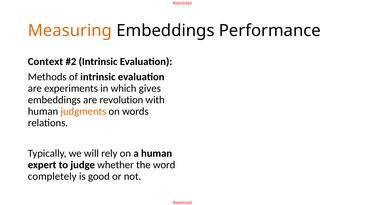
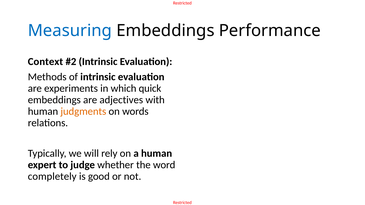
Measuring colour: orange -> blue (70, 31)
gives: gives -> quick (150, 89)
revolution: revolution -> adjectives (121, 100)
